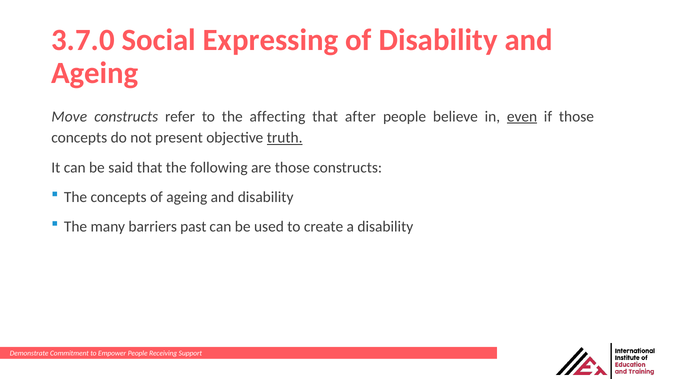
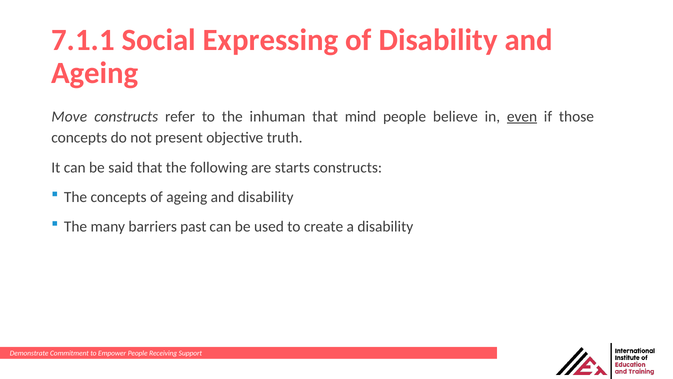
3.7.0: 3.7.0 -> 7.1.1 (83, 40)
affecting: affecting -> inhuman (277, 116)
after: after -> mind (361, 116)
truth underline: present -> none (285, 138)
are those: those -> starts (292, 167)
